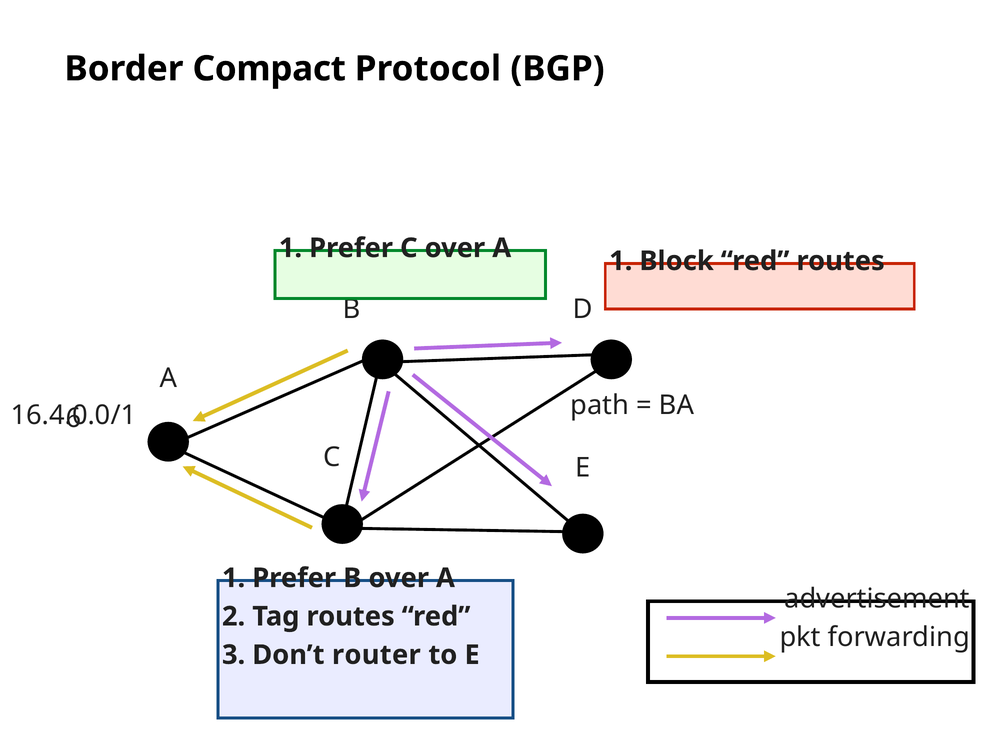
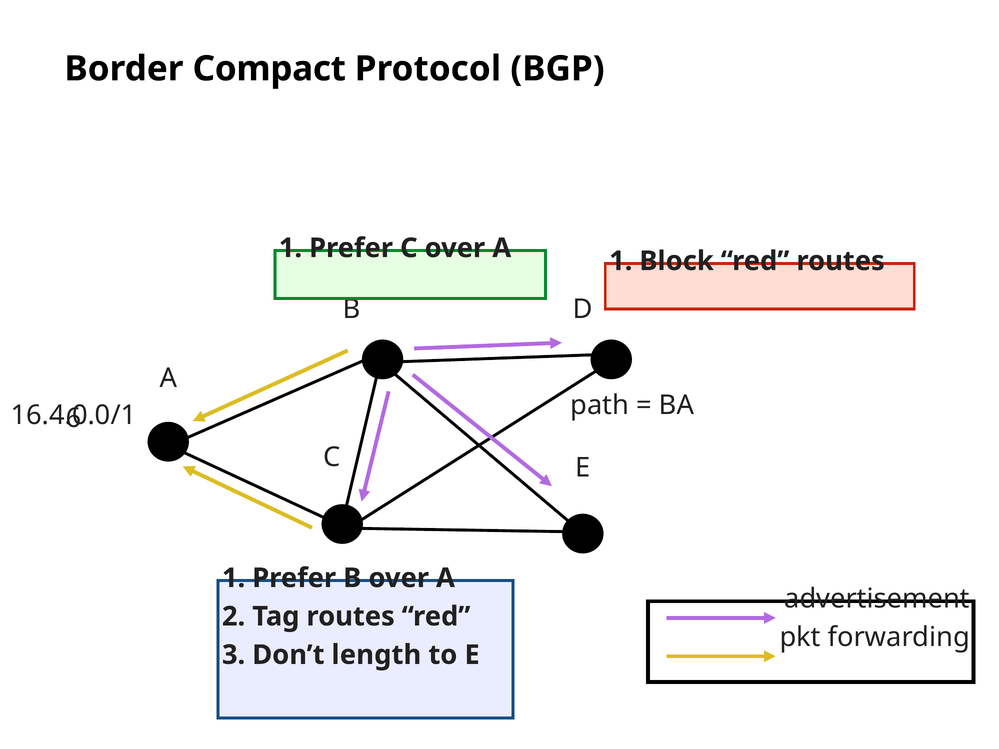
router: router -> length (376, 655)
